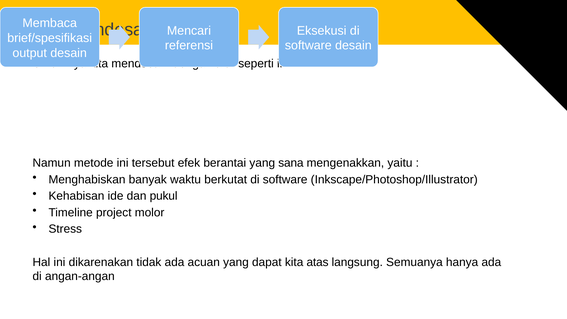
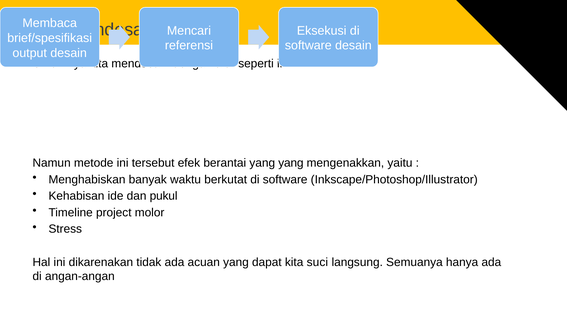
yang sana: sana -> yang (291, 163)
atas: atas -> suci (317, 262)
